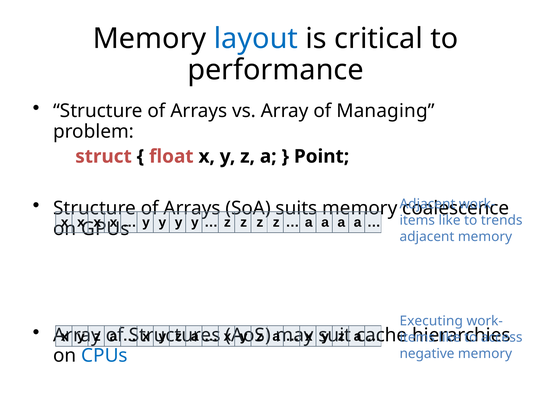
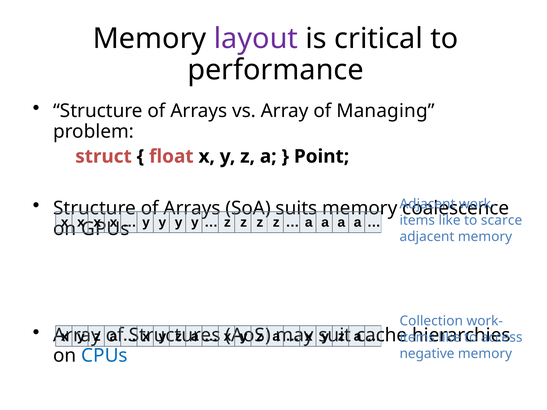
layout colour: blue -> purple (256, 39)
trends: trends -> scarce (502, 220)
Executing: Executing -> Collection (431, 321)
